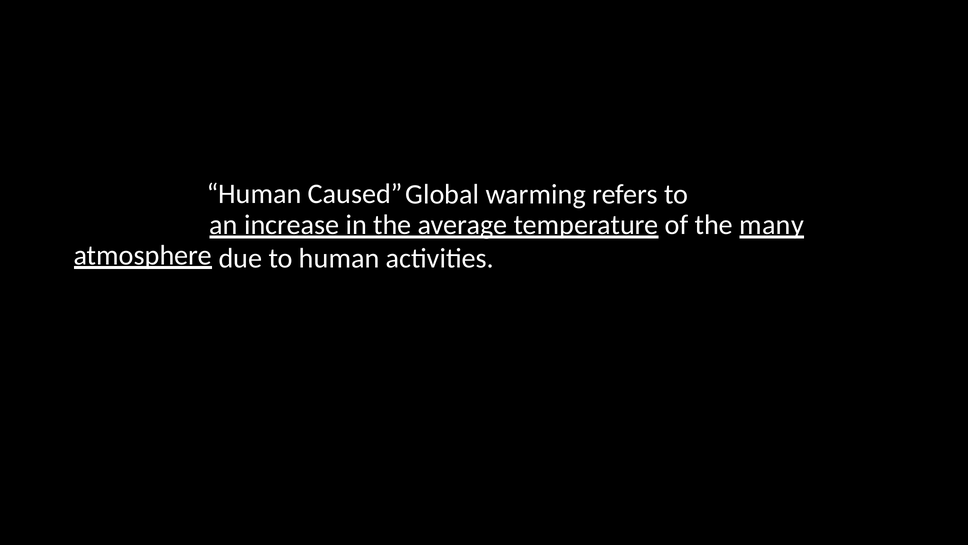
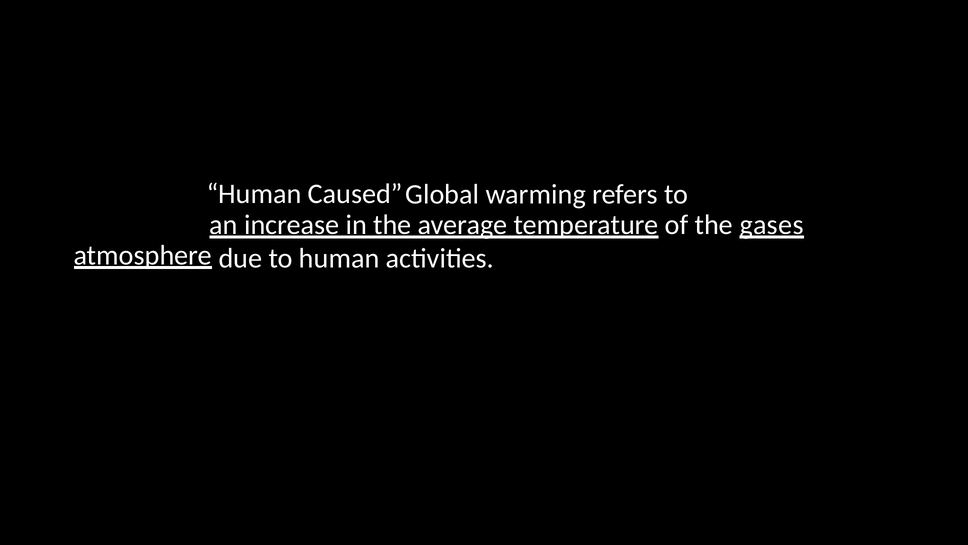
the many: many -> gases (772, 225)
